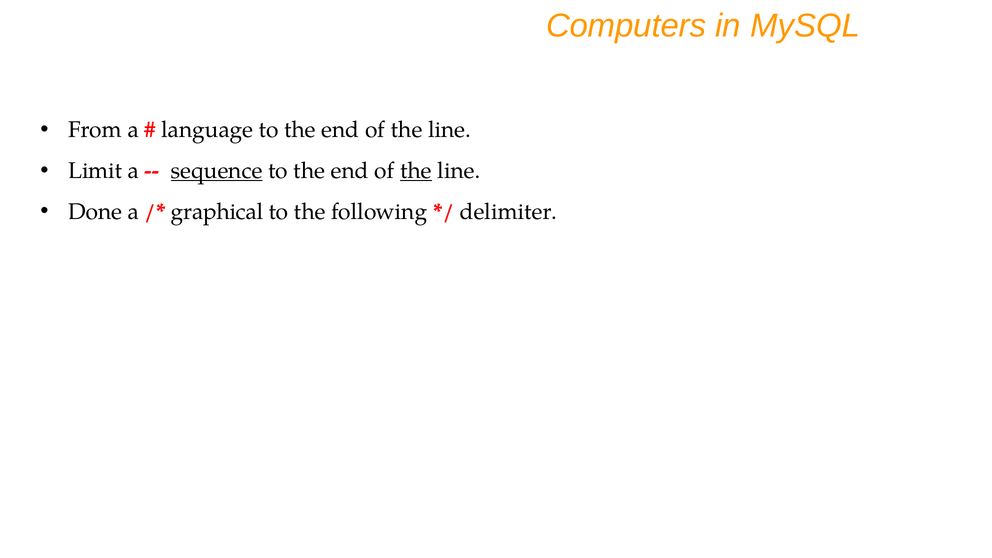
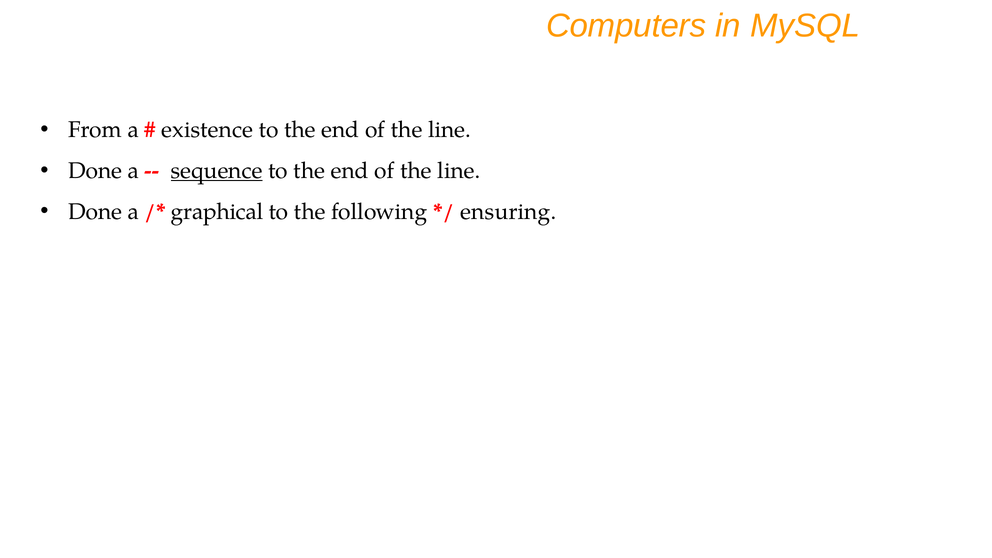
language: language -> existence (207, 130)
Limit: Limit -> Done (95, 171)
the underline: present -> none (416, 171)
delimiter: delimiter -> ensuring (508, 212)
